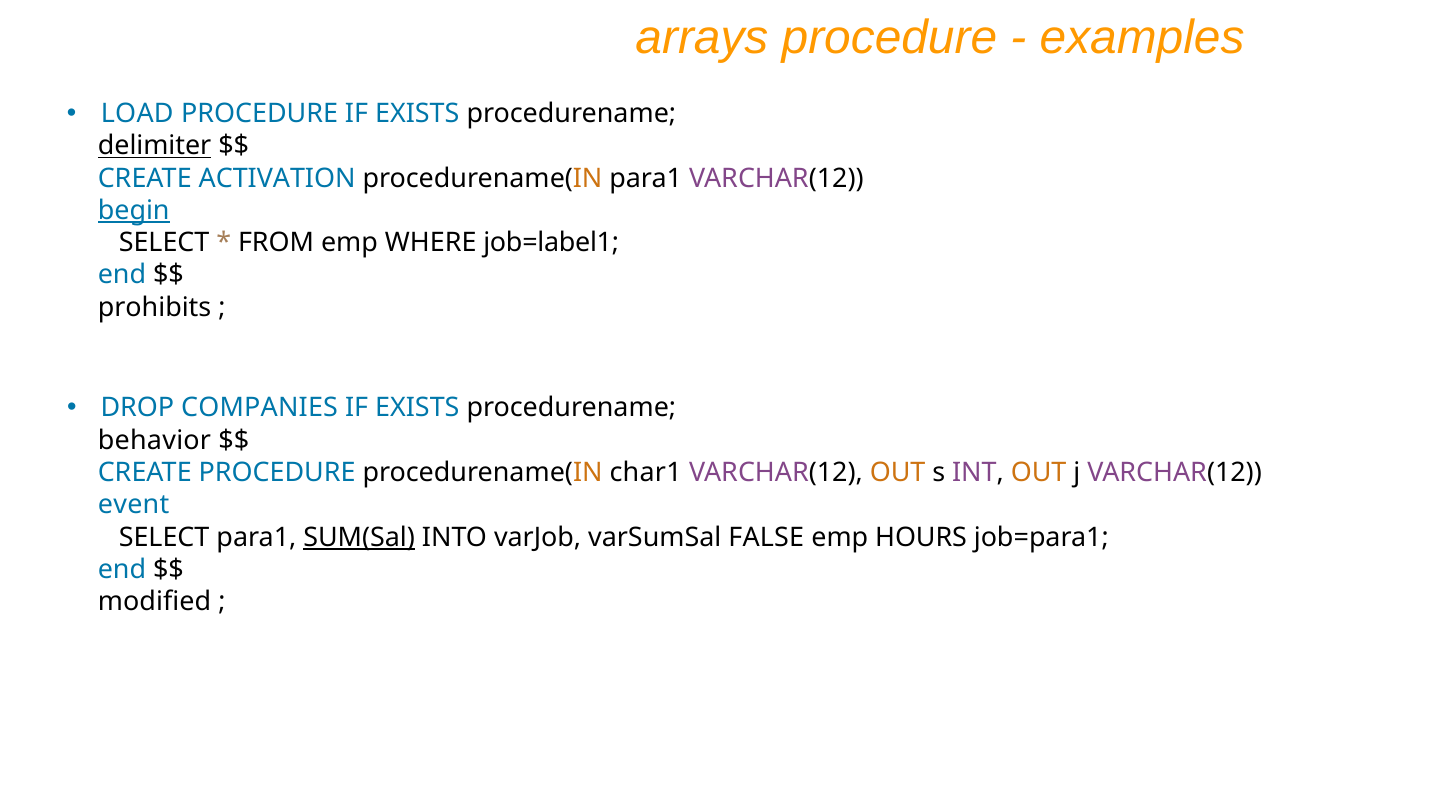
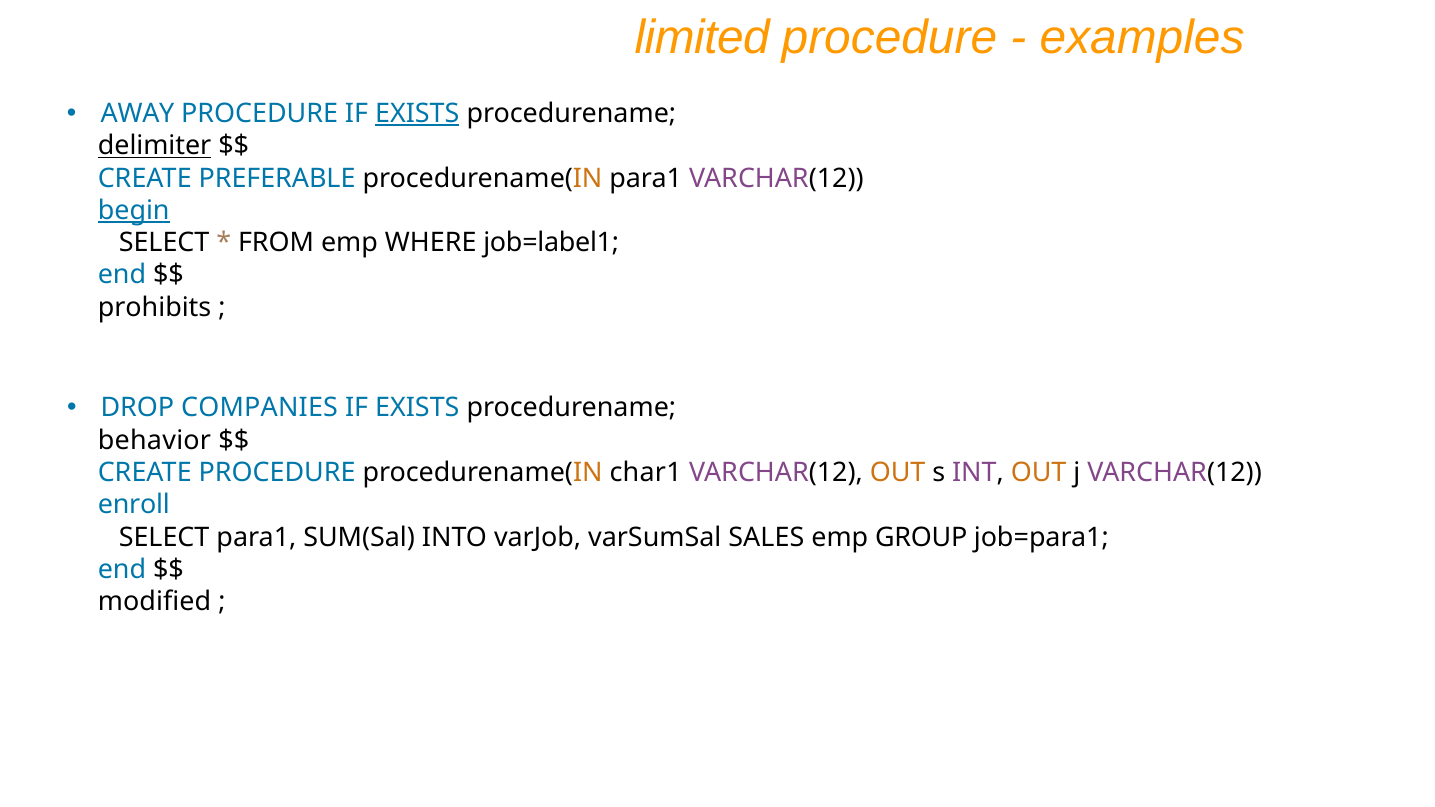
arrays: arrays -> limited (702, 37)
LOAD: LOAD -> AWAY (138, 114)
EXISTS underline: none -> present (417, 114)
ACTIVATION: ACTIVATION -> PREFERABLE (277, 178)
event: event -> enroll (134, 505)
SUM(Sal underline: present -> none (359, 537)
FALSE: FALSE -> SALES (766, 537)
HOURS: HOURS -> GROUP (921, 537)
